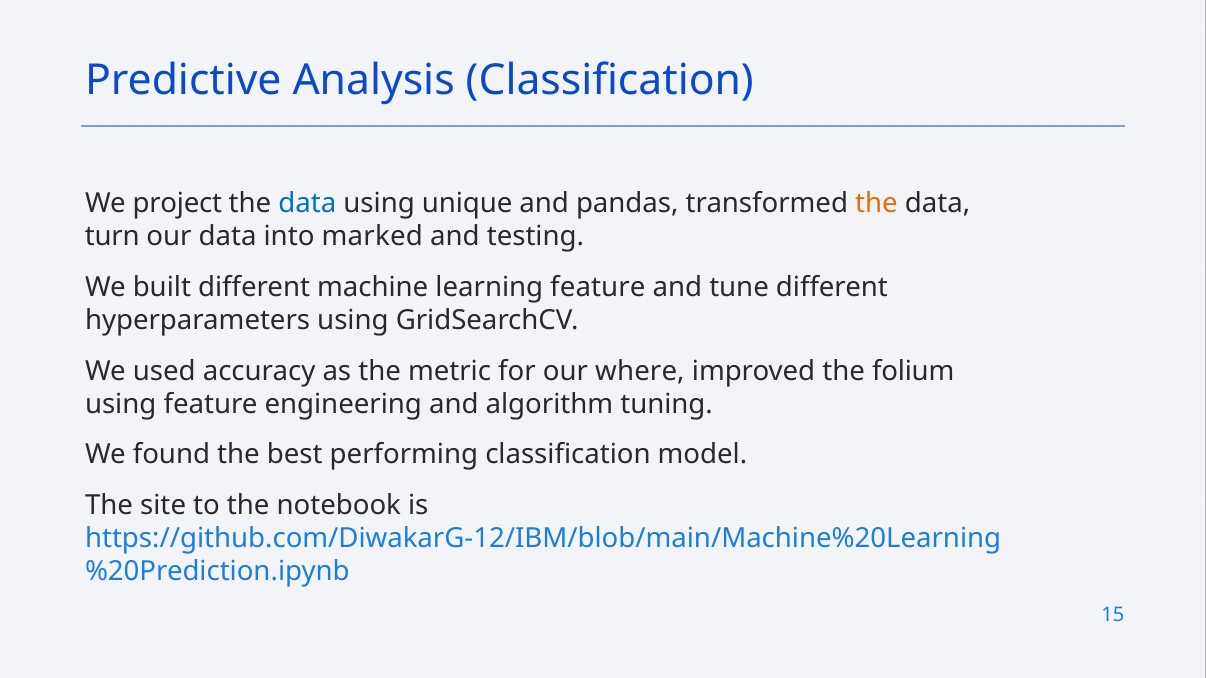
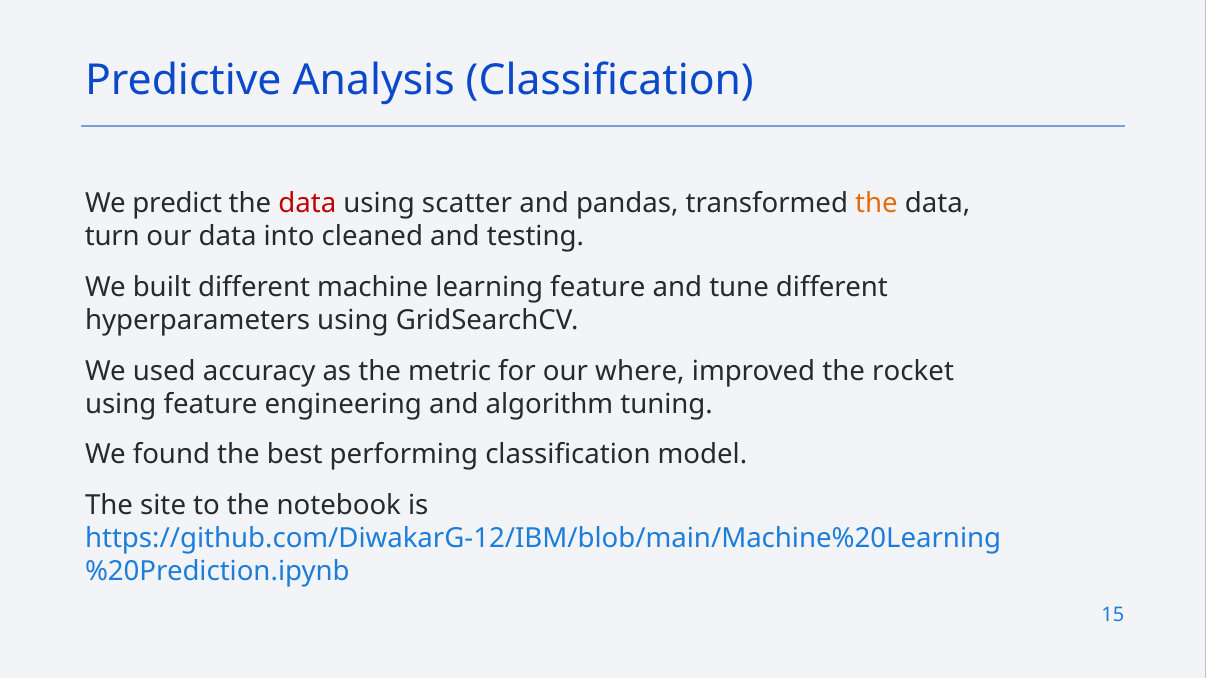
project: project -> predict (177, 204)
data colour: blue -> red (307, 204)
unique: unique -> scatter (467, 204)
marked: marked -> cleaned (372, 237)
folium: folium -> rocket (913, 371)
